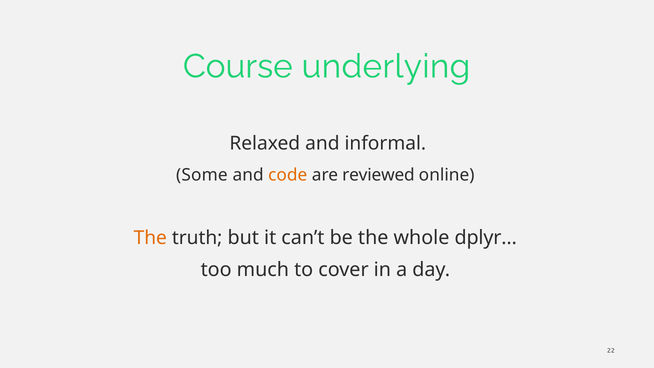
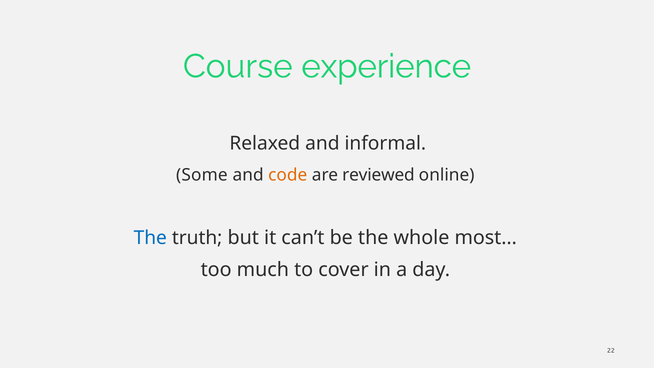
underlying: underlying -> experience (386, 66)
The colour: orange -> blue (150, 238)
dplyr…: dplyr… -> most… (486, 237)
